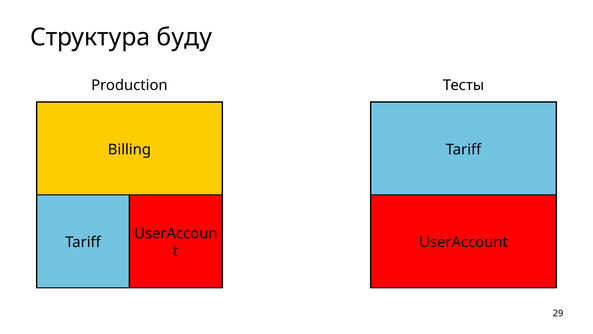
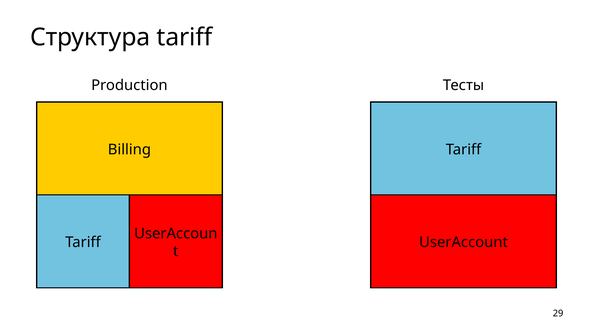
Структура буду: буду -> tariff (184, 37)
